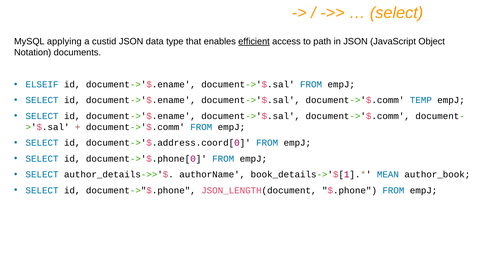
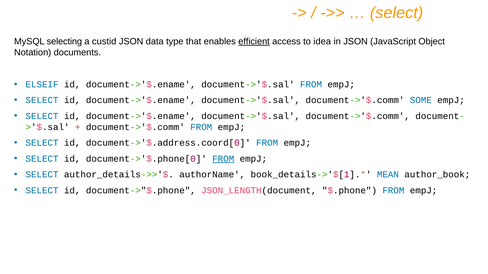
applying: applying -> selecting (64, 41)
path: path -> idea (322, 41)
TEMP: TEMP -> SOME (421, 100)
FROM underline: none -> present (223, 159)
